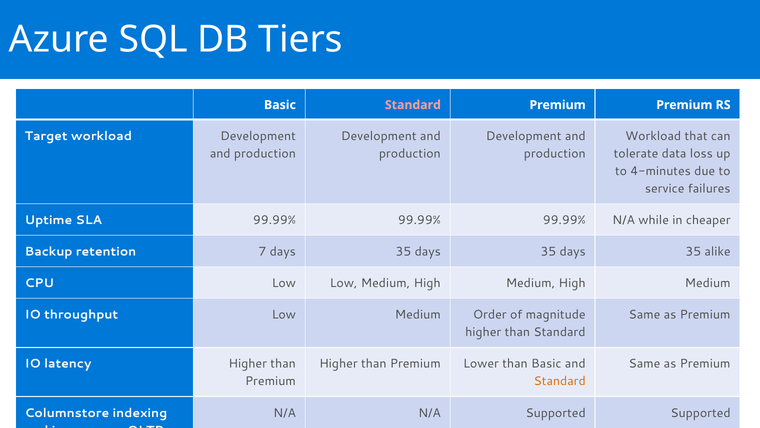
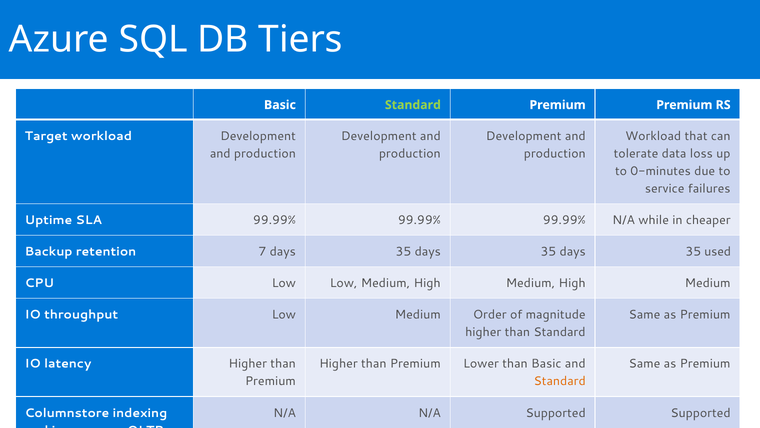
Standard colour: pink -> light green (413, 105)
4-minutes: 4-minutes -> 0-minutes (661, 171)
alike: alike -> used (718, 251)
